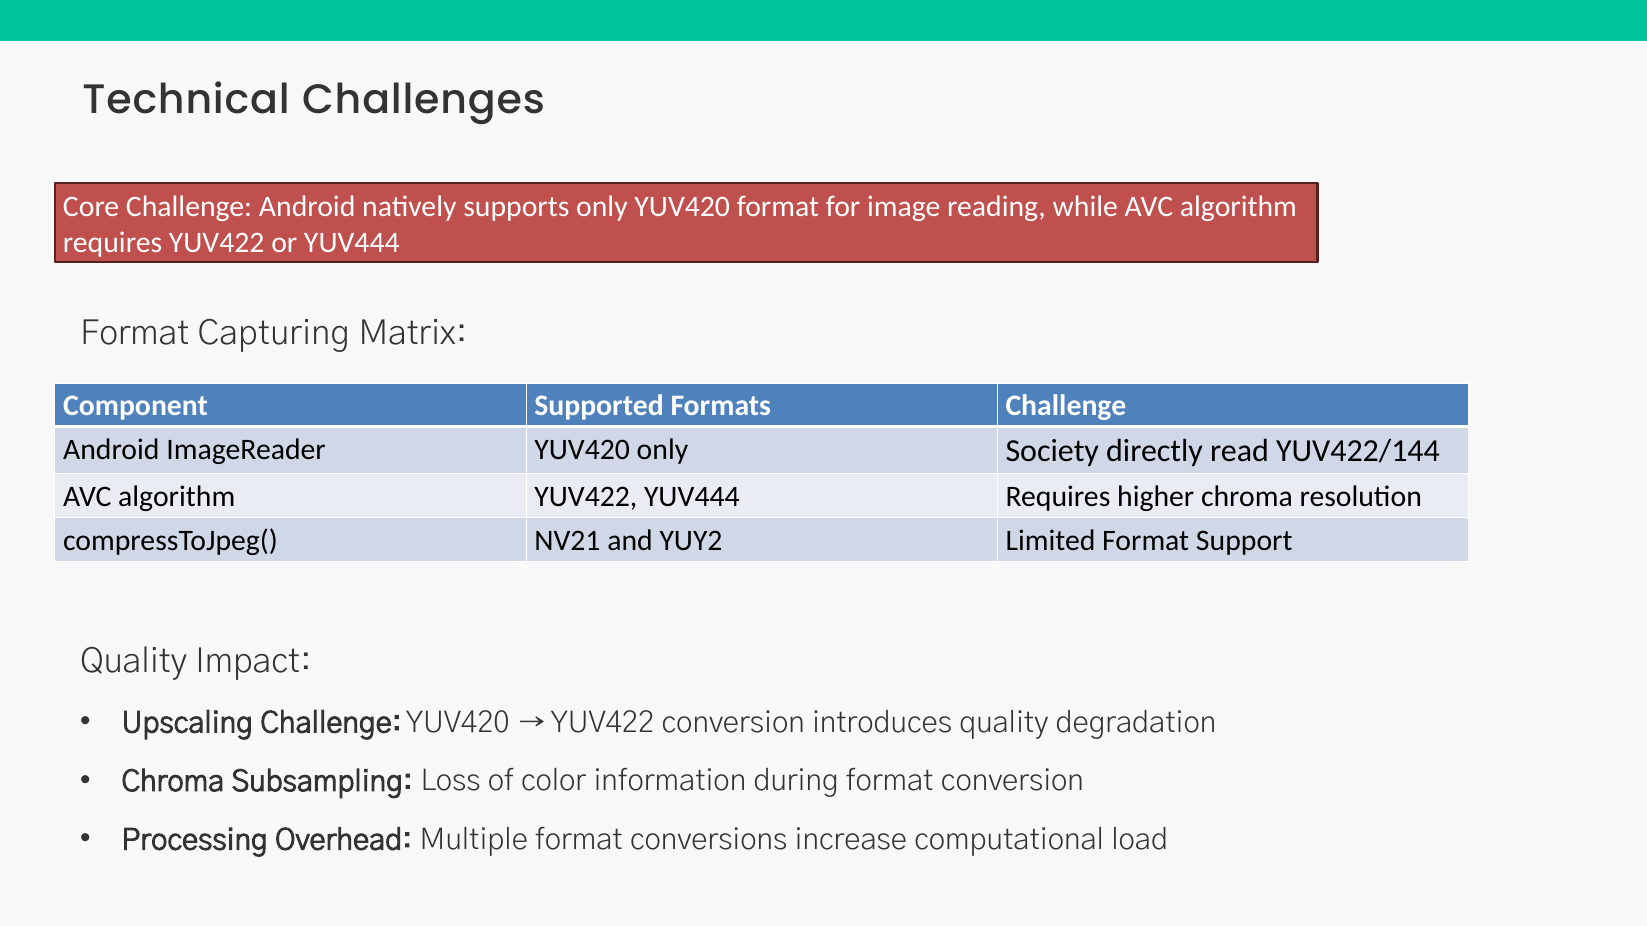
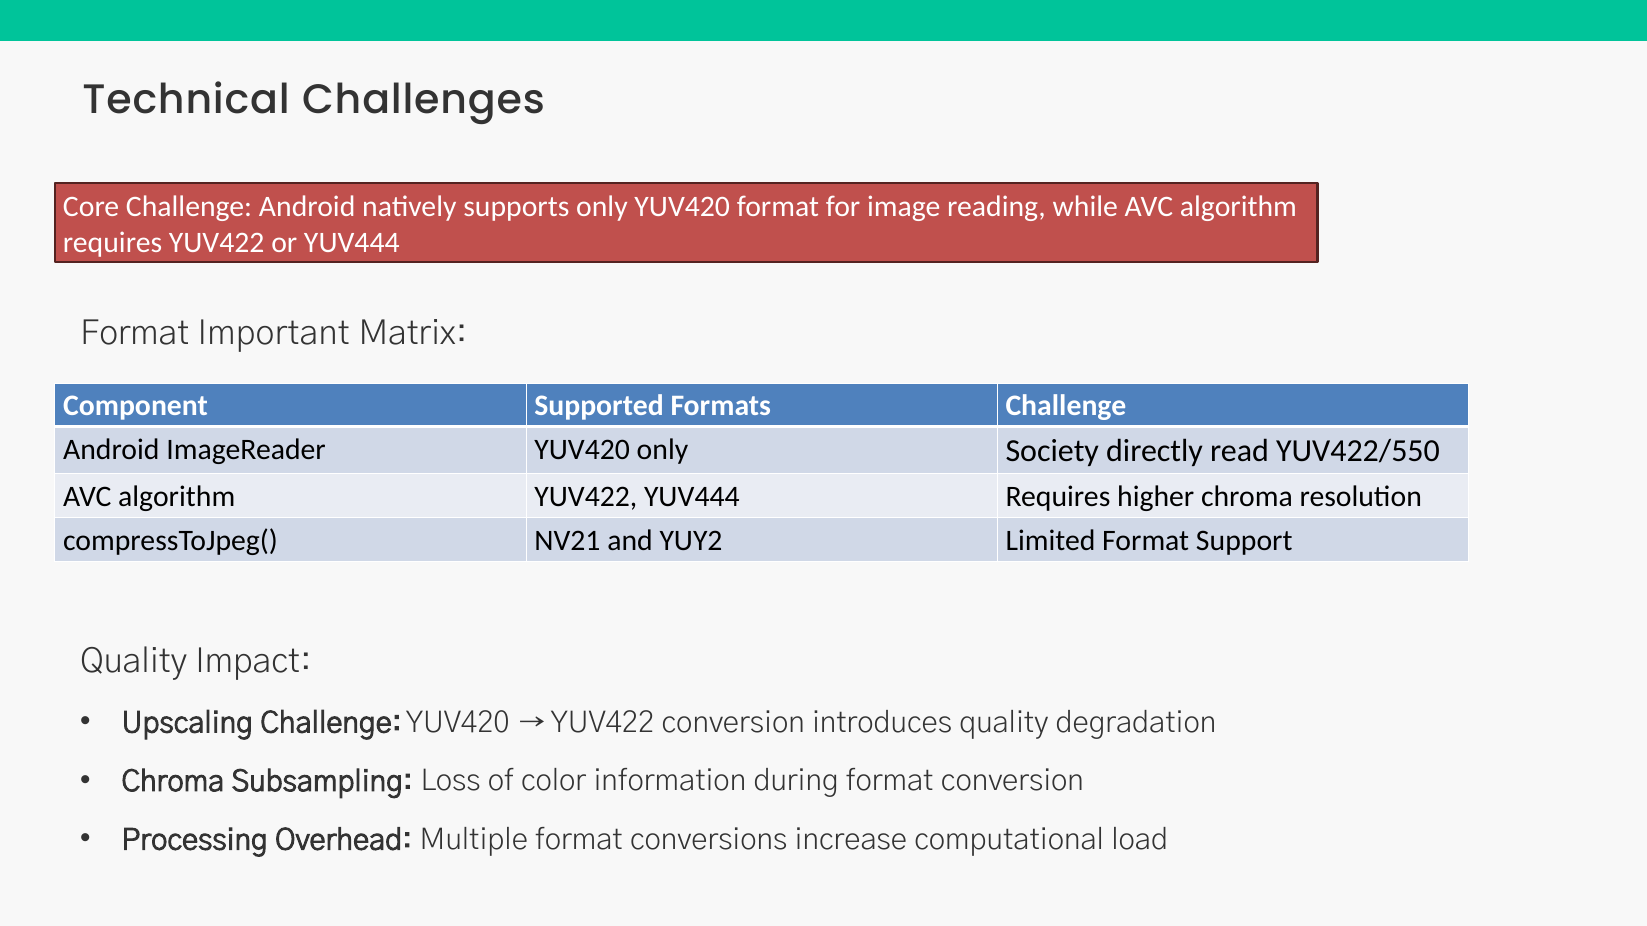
Capturing: Capturing -> Important (274, 334)
YUV422/144: YUV422/144 -> YUV422/550 (1358, 451)
